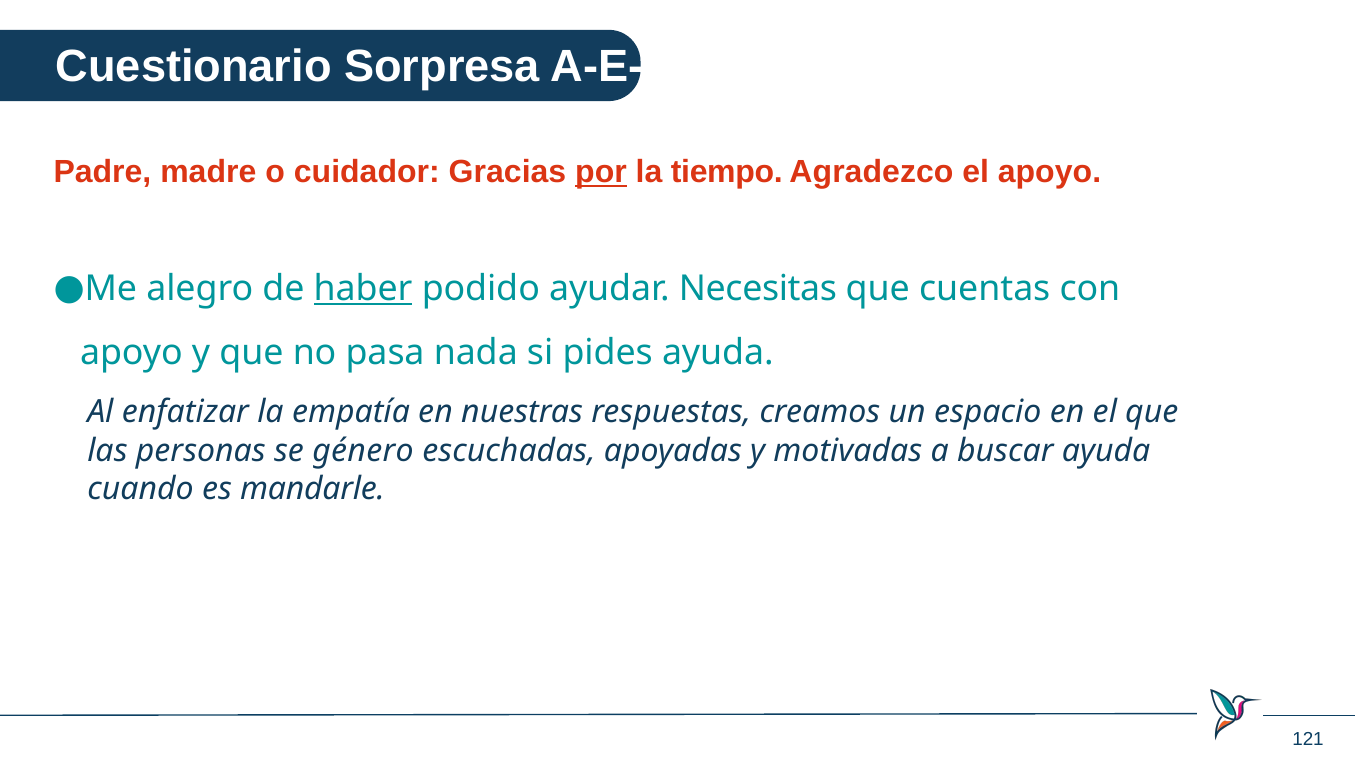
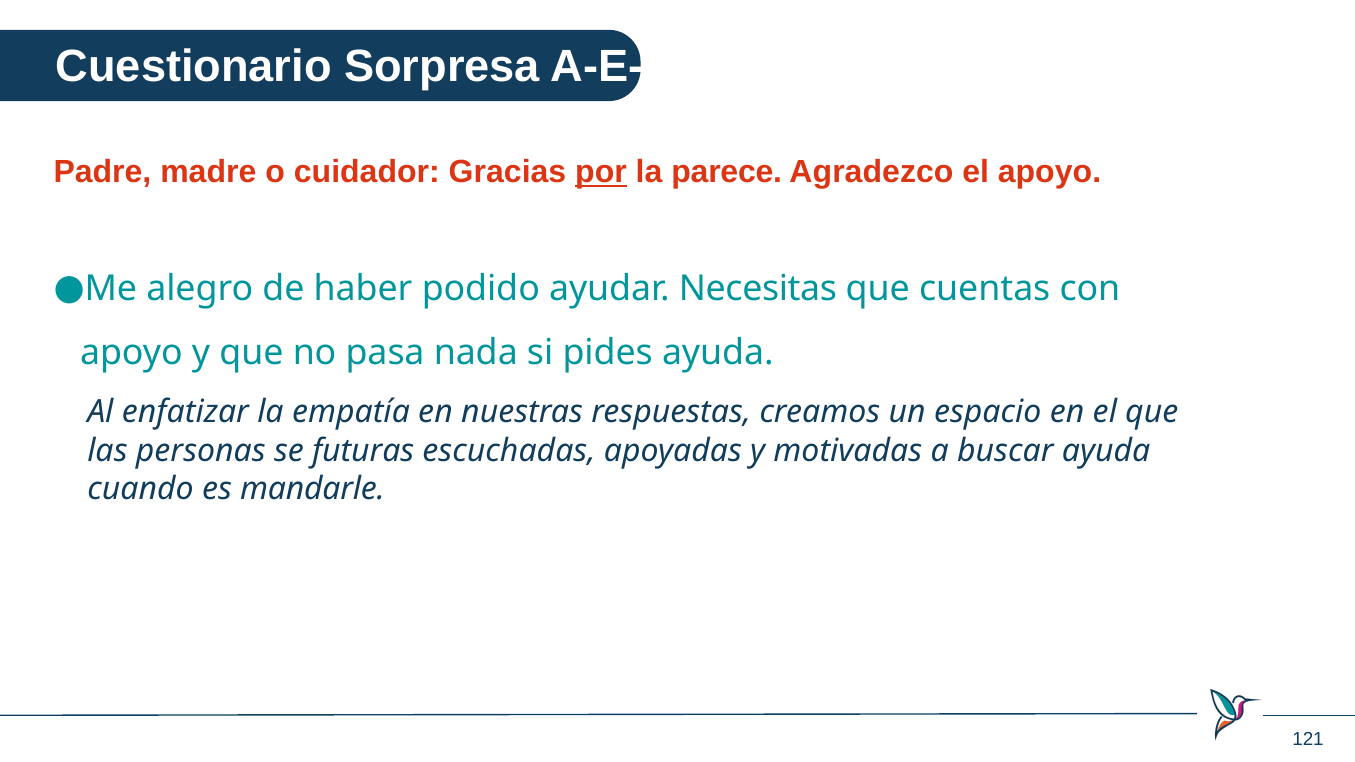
tiempo: tiempo -> parece (727, 172)
haber underline: present -> none (363, 289)
género: género -> futuras (363, 451)
